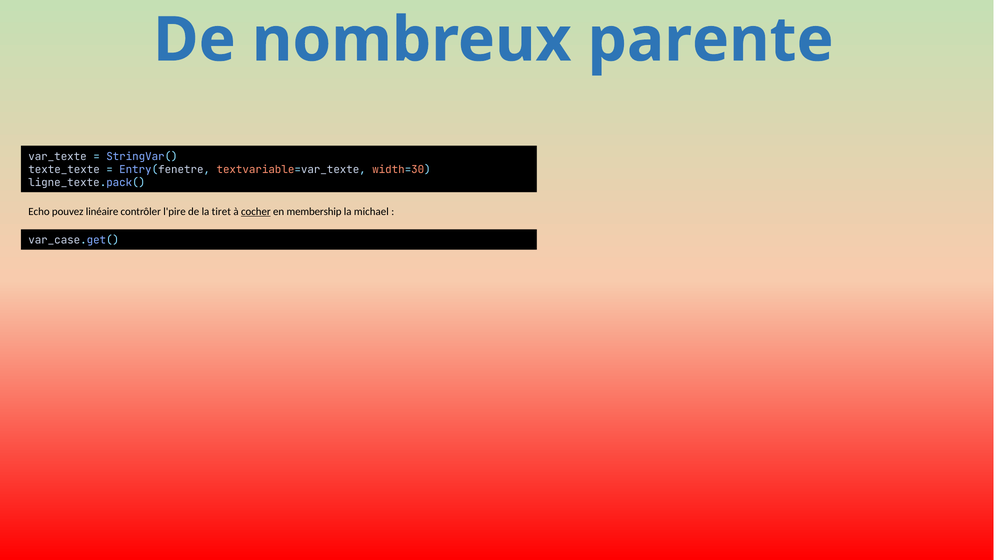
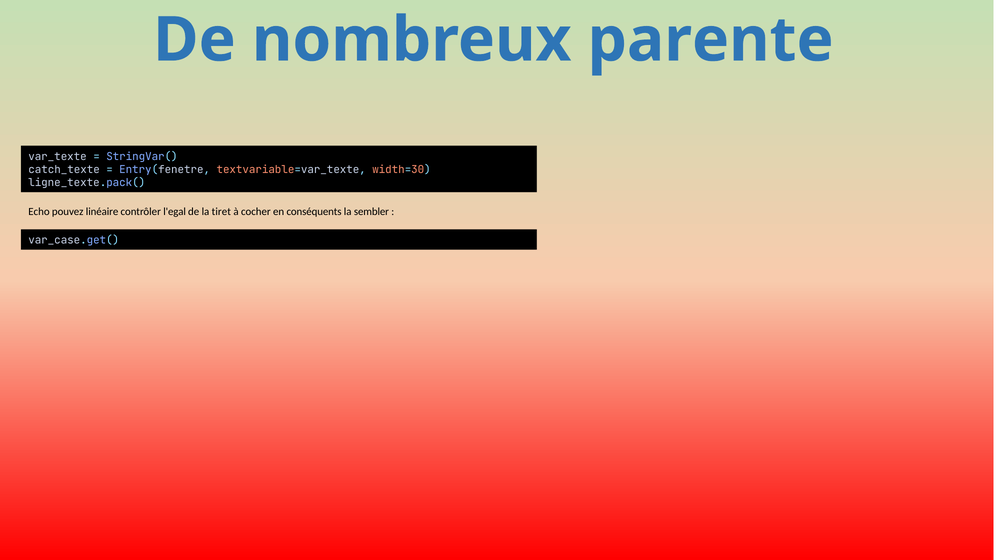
texte_texte: texte_texte -> catch_texte (64, 170)
l'pire: l'pire -> l'egal (175, 212)
cocher underline: present -> none (256, 212)
membership: membership -> conséquents (314, 212)
michael: michael -> sembler (371, 212)
